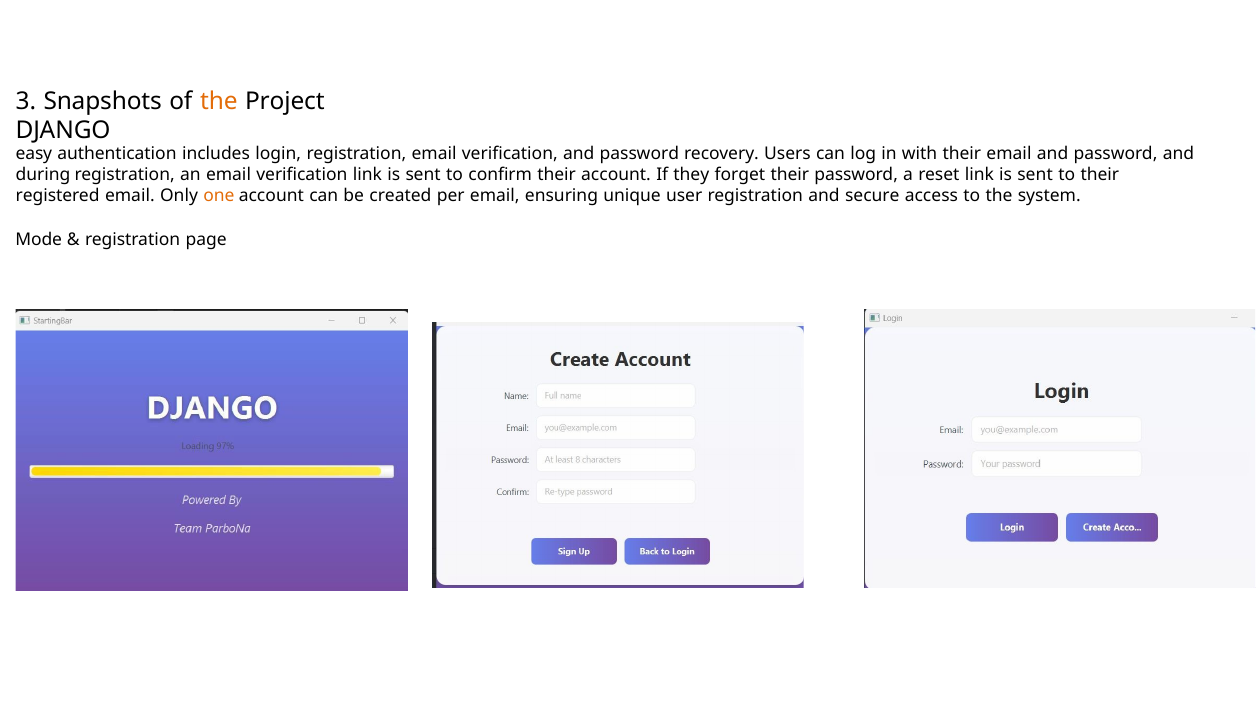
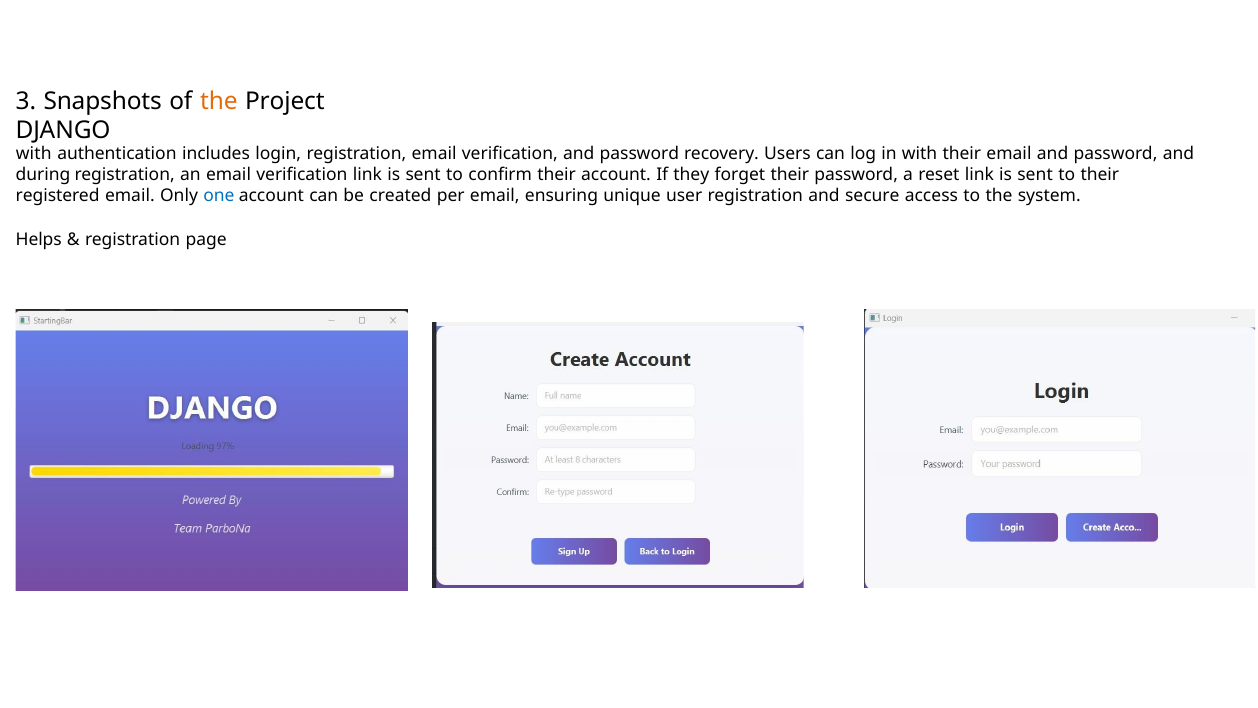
easy: easy -> with (34, 154)
one colour: orange -> blue (219, 196)
Mode: Mode -> Helps (39, 239)
